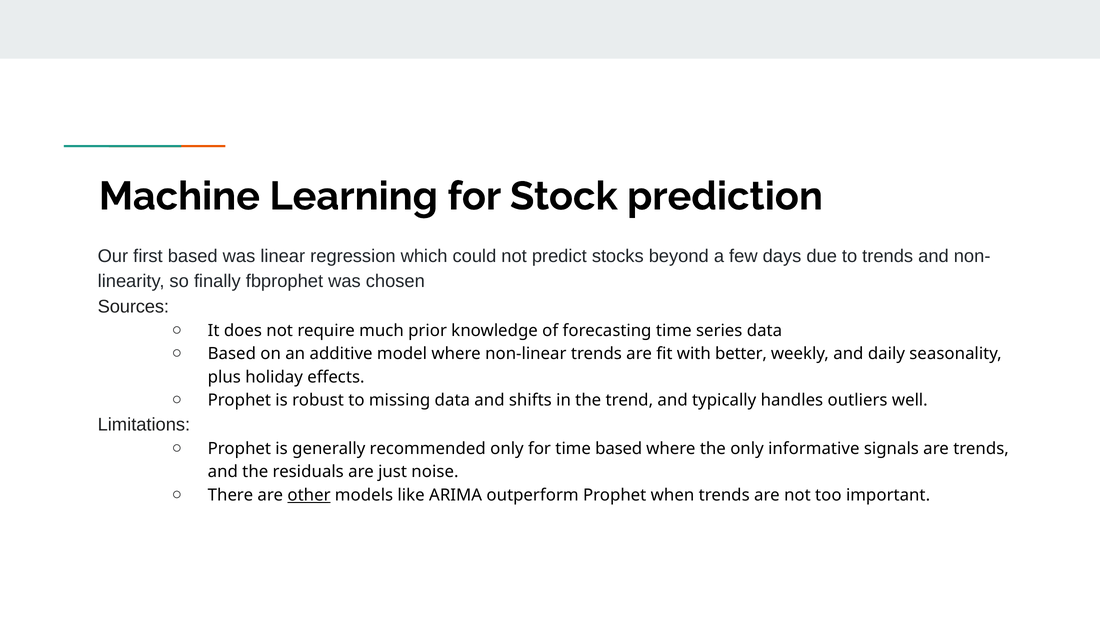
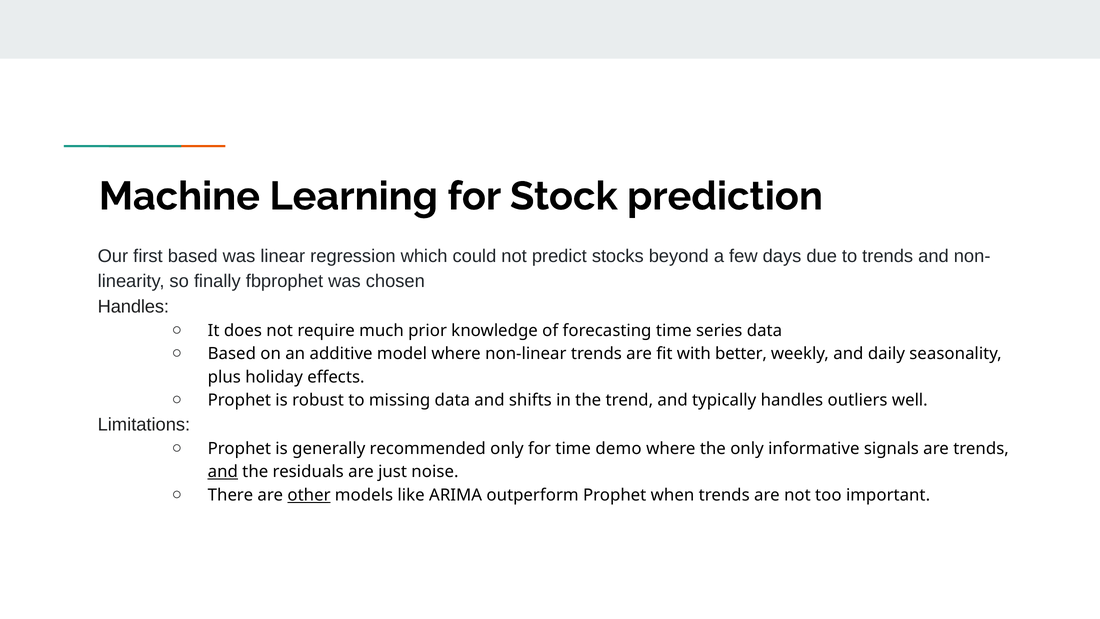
Sources: Sources -> Handles (133, 307)
time based: based -> demo (619, 449)
and underline: none -> present (223, 472)
